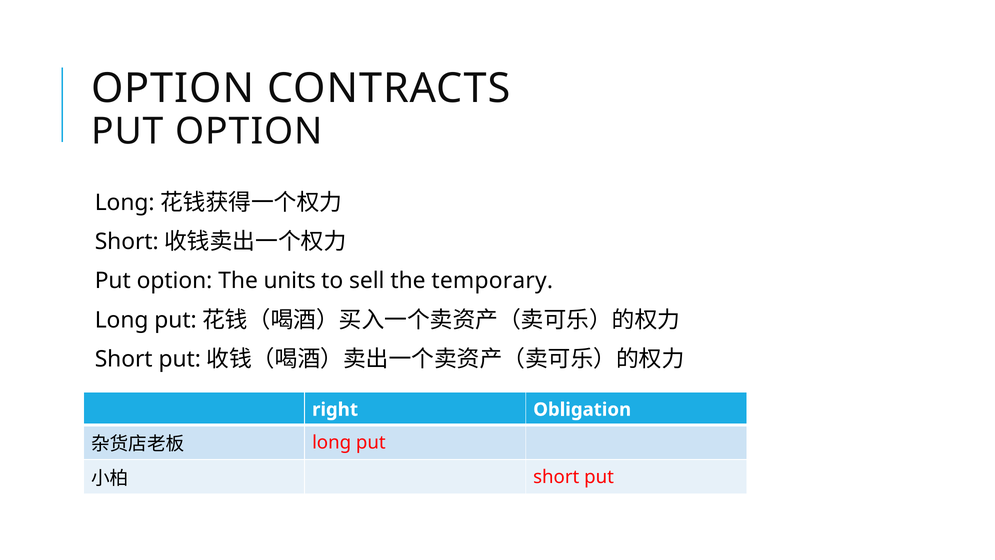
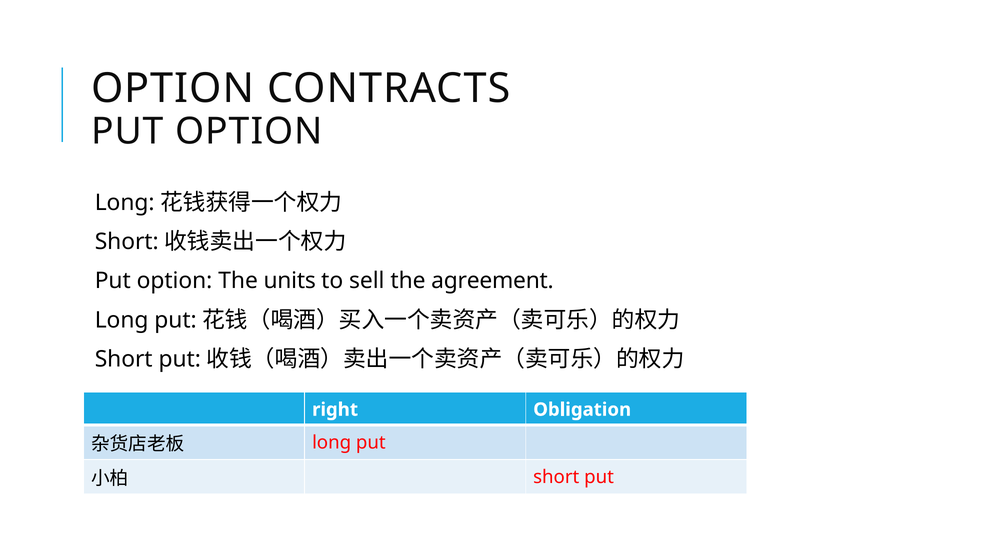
temporary: temporary -> agreement (492, 281)
